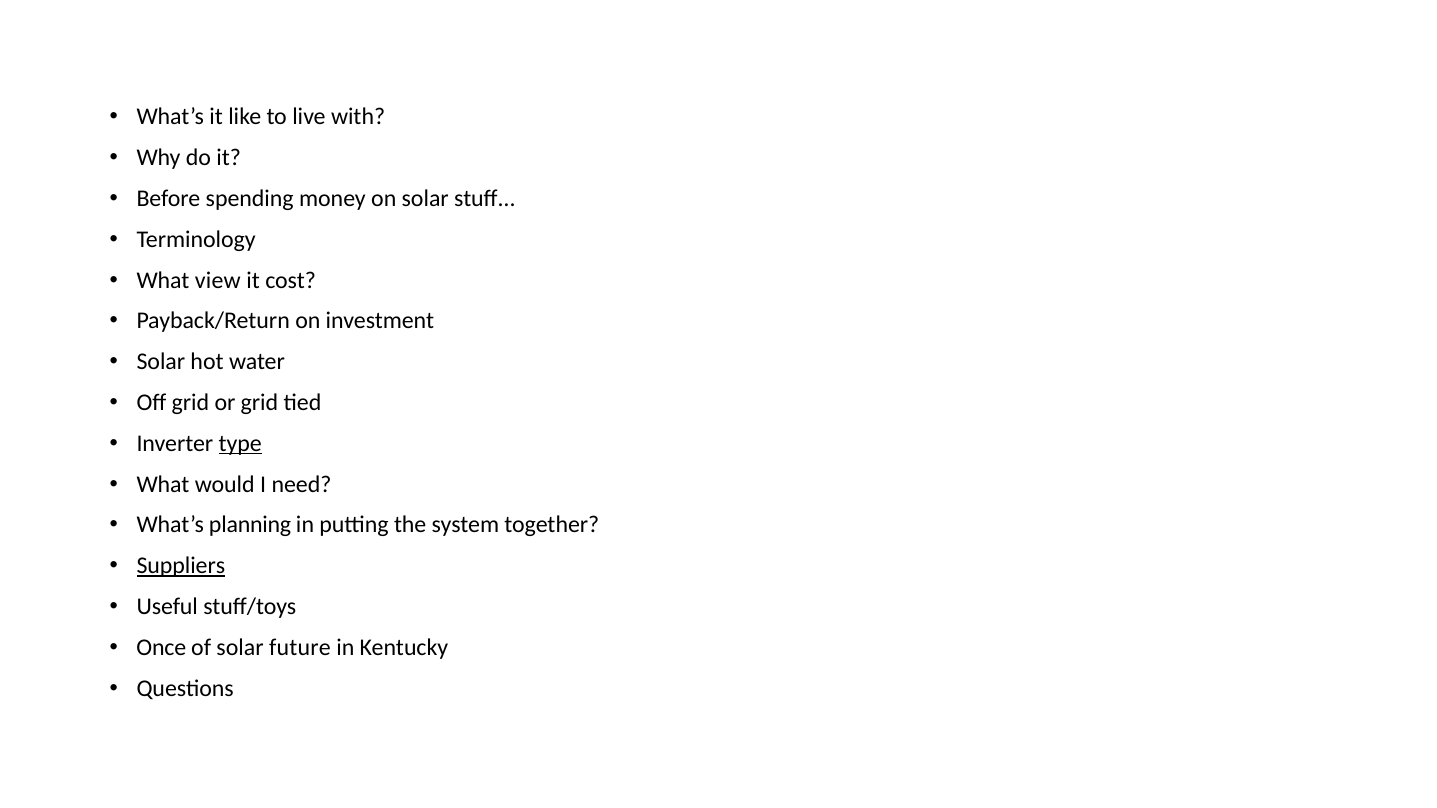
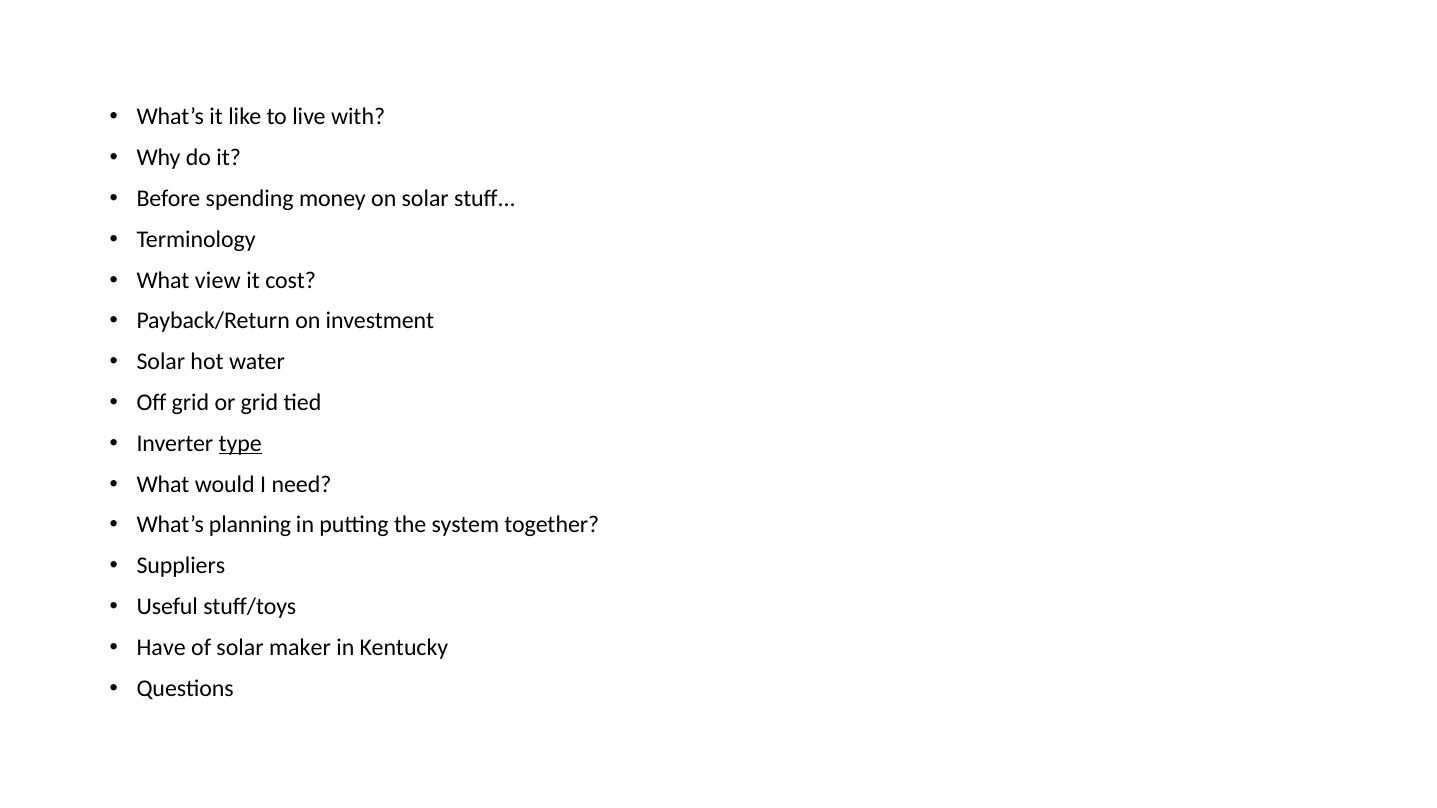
Suppliers underline: present -> none (181, 566)
Once: Once -> Have (161, 648)
future: future -> maker (300, 648)
